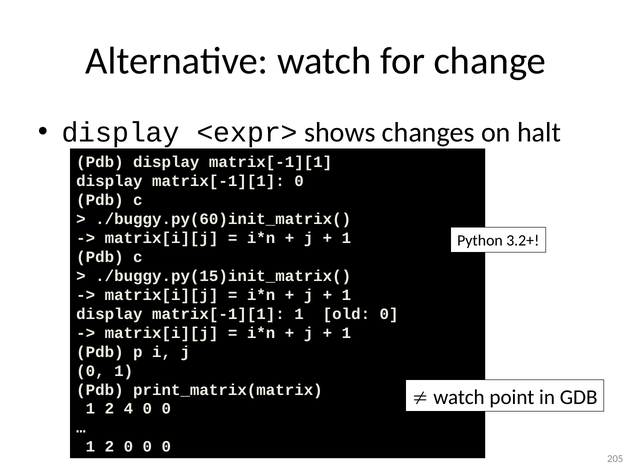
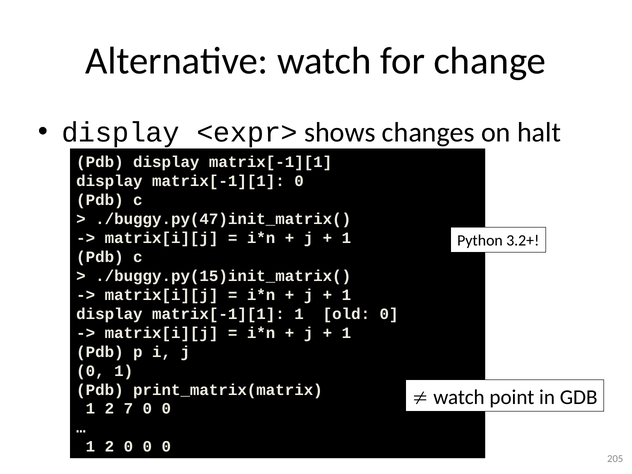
./buggy.py(60)init_matrix(: ./buggy.py(60)init_matrix( -> ./buggy.py(47)init_matrix( (223, 219)
4: 4 -> 7 (128, 409)
